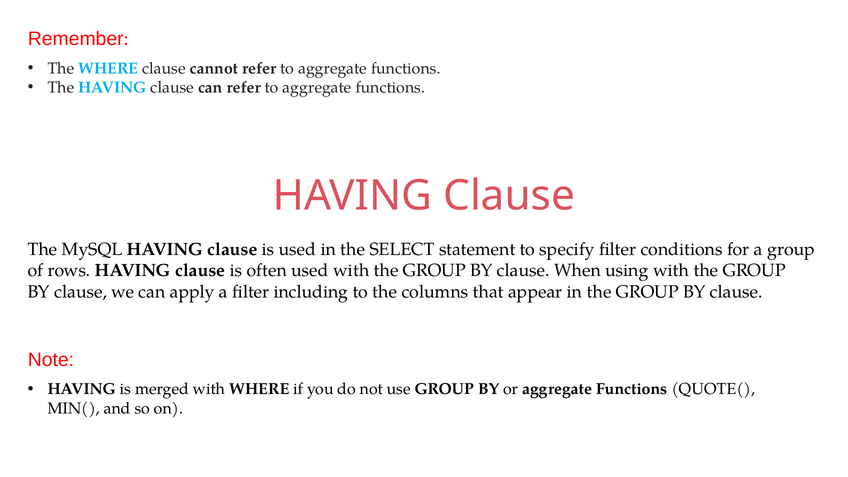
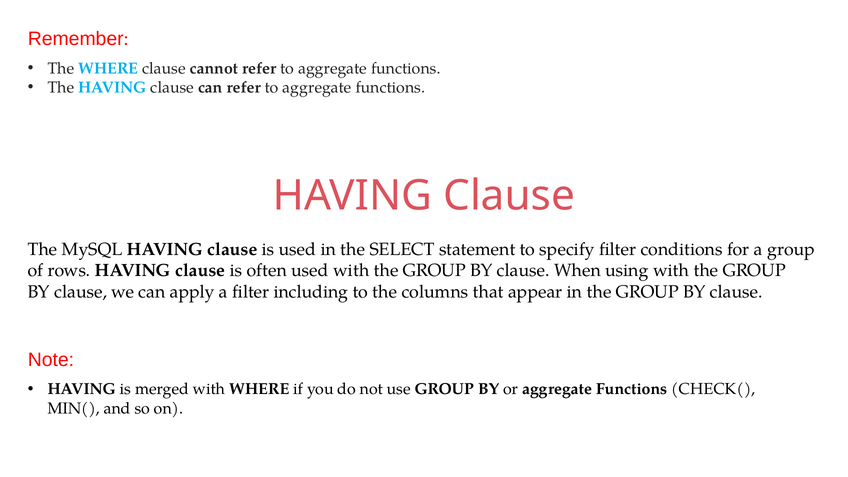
QUOTE(: QUOTE( -> CHECK( (713, 389)
